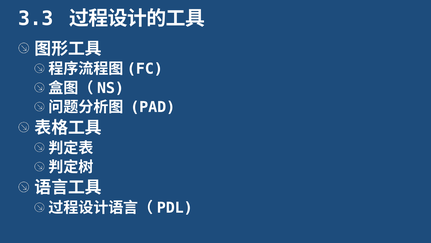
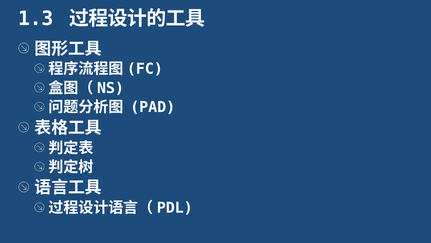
3.3: 3.3 -> 1.3 (36, 19)
